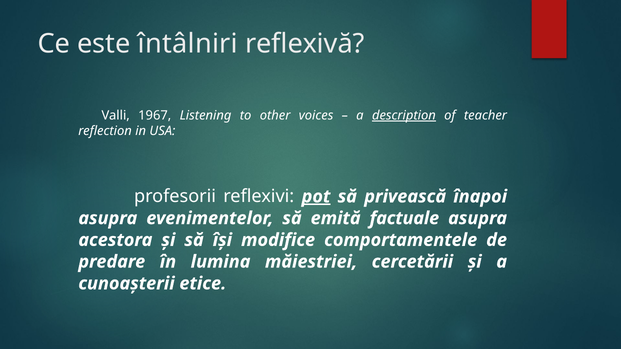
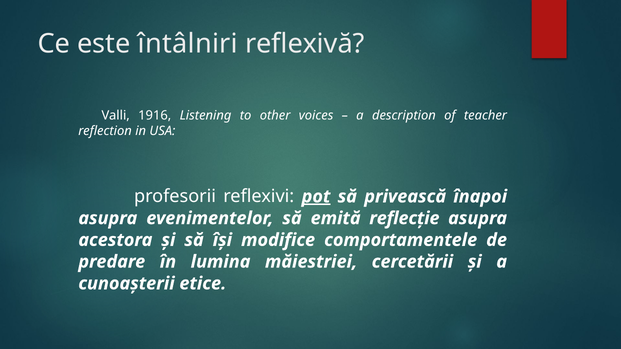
1967: 1967 -> 1916 (155, 116)
description underline: present -> none (404, 116)
factuale: factuale -> reflecție (404, 218)
